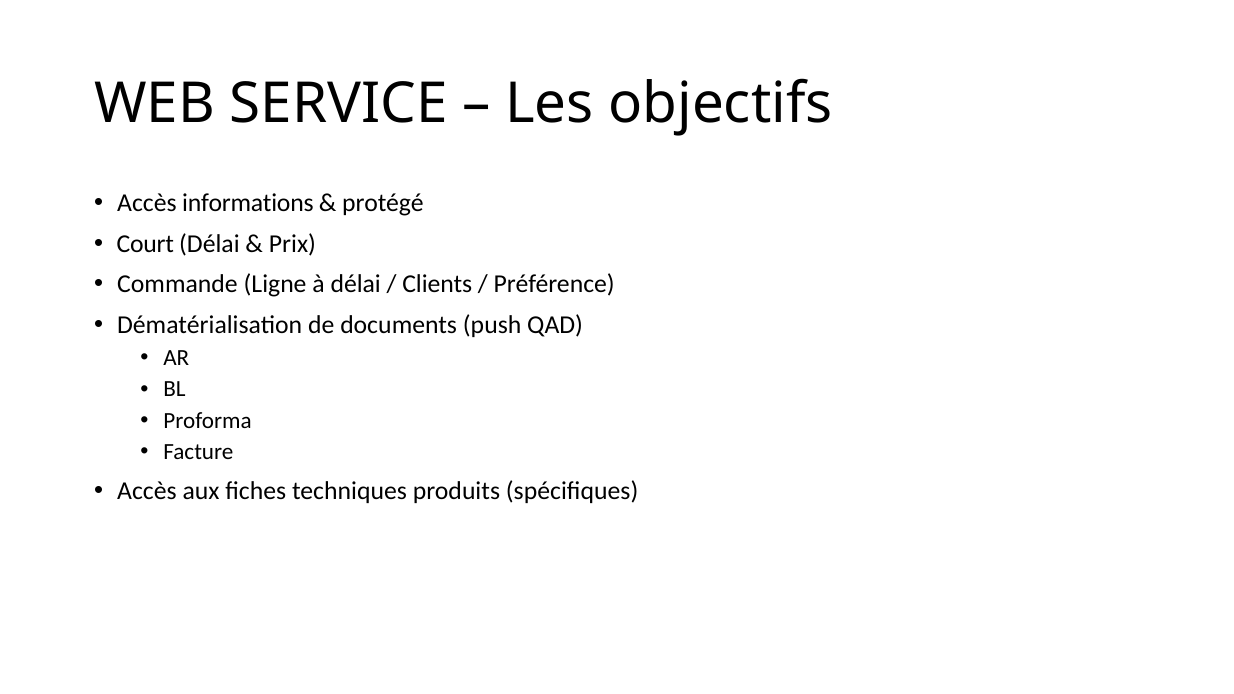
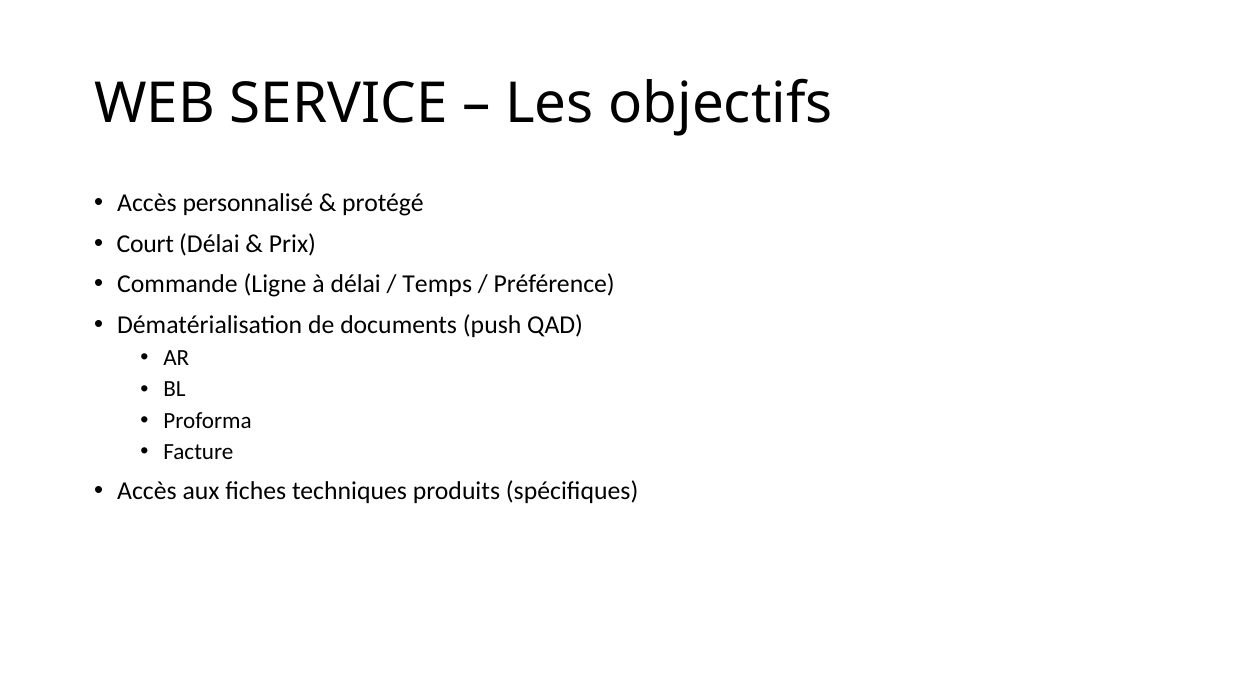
informations: informations -> personnalisé (248, 203)
Clients: Clients -> Temps (437, 284)
